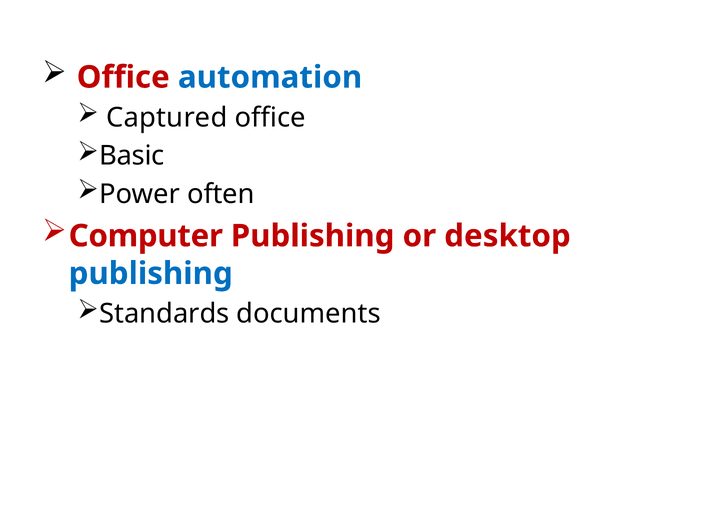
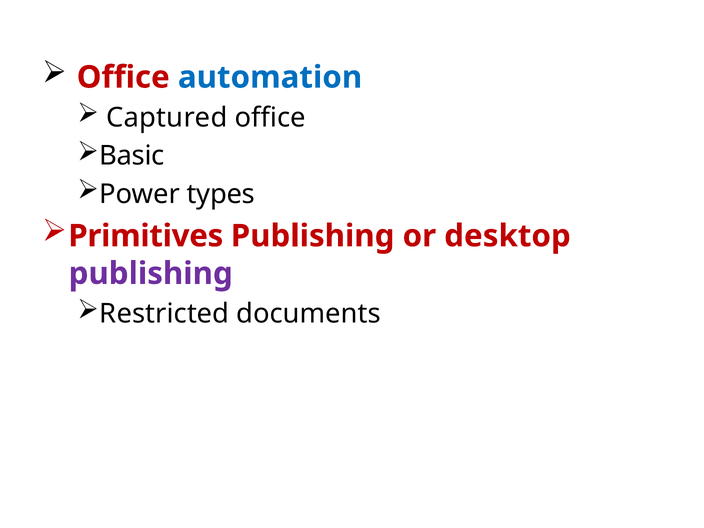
often: often -> types (221, 194)
Computer: Computer -> Primitives (146, 236)
publishing colour: blue -> purple (151, 274)
Standards: Standards -> Restricted (164, 314)
